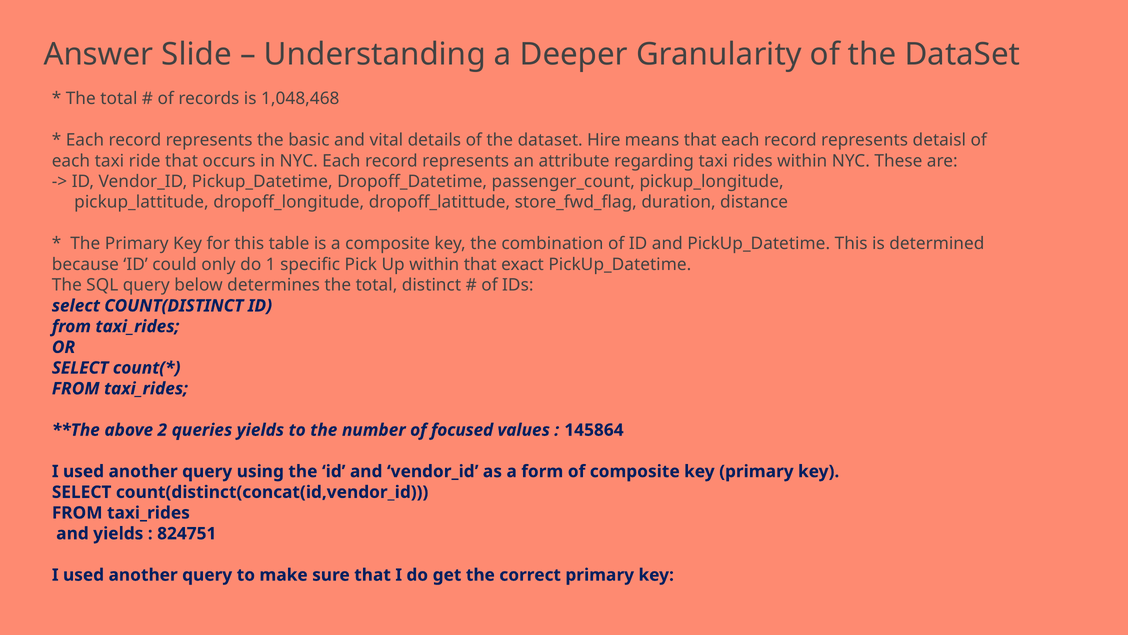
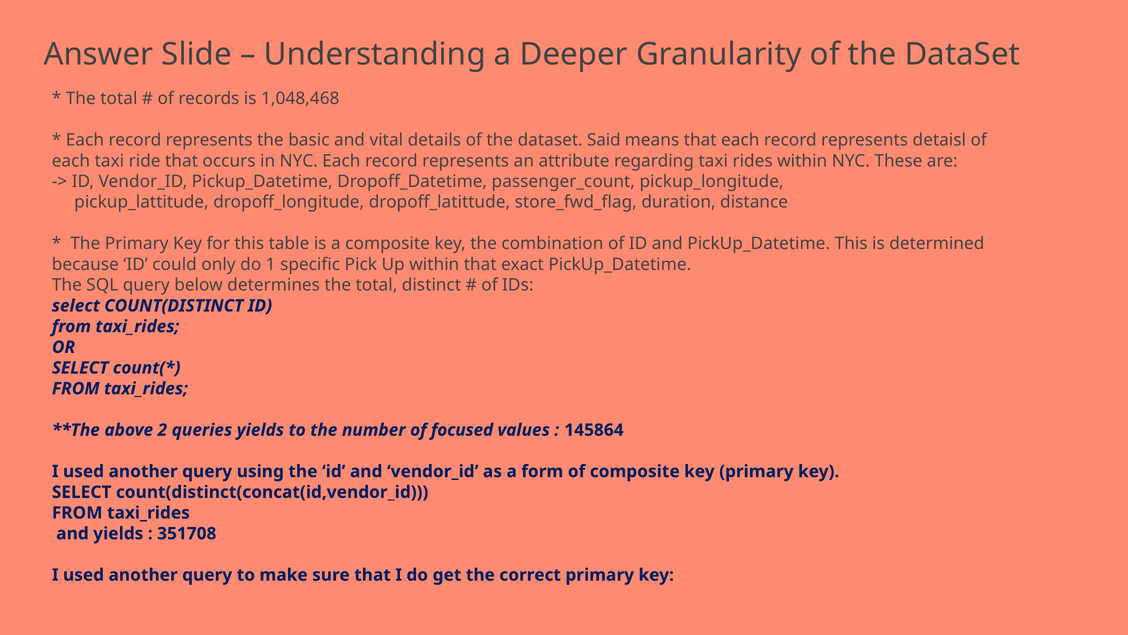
Hire: Hire -> Said (604, 140)
824751: 824751 -> 351708 (187, 533)
